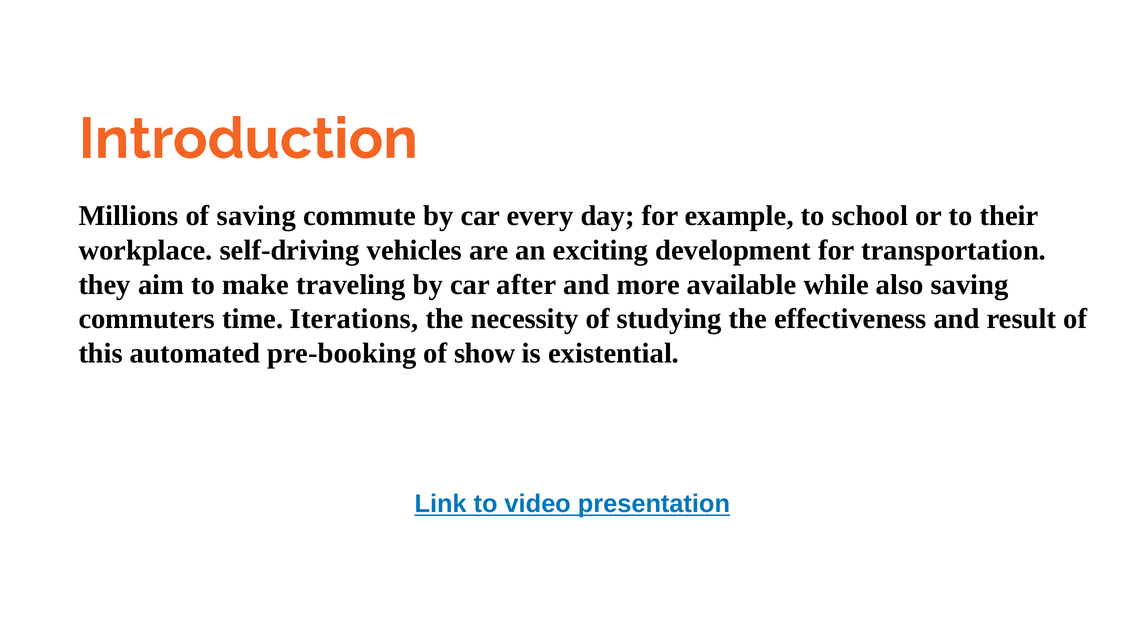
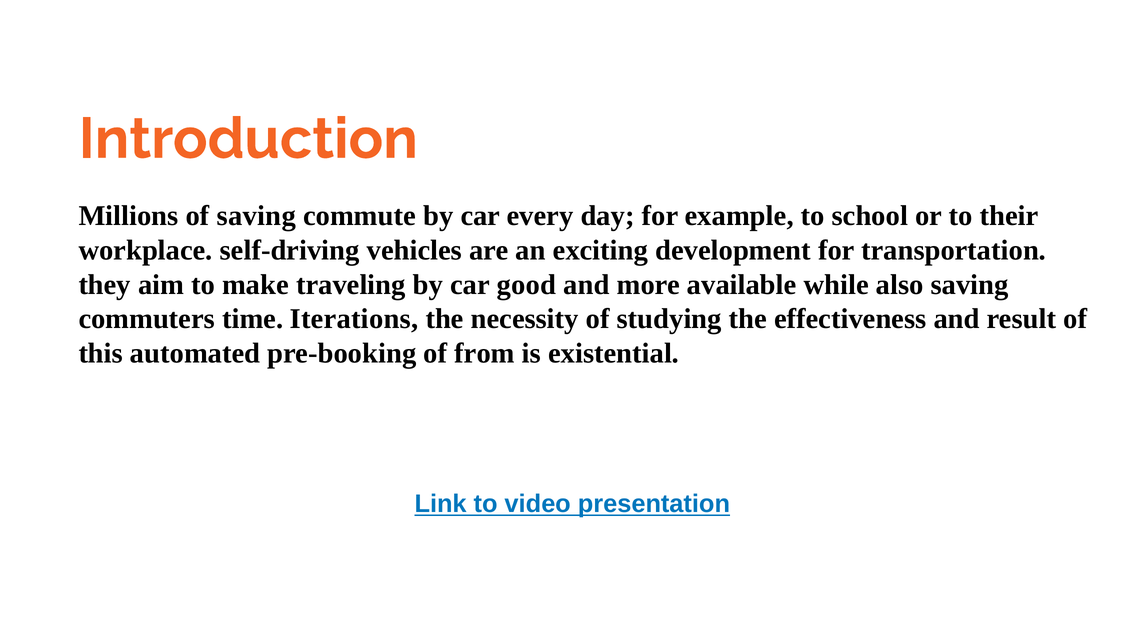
after: after -> good (526, 285)
show: show -> from (485, 353)
